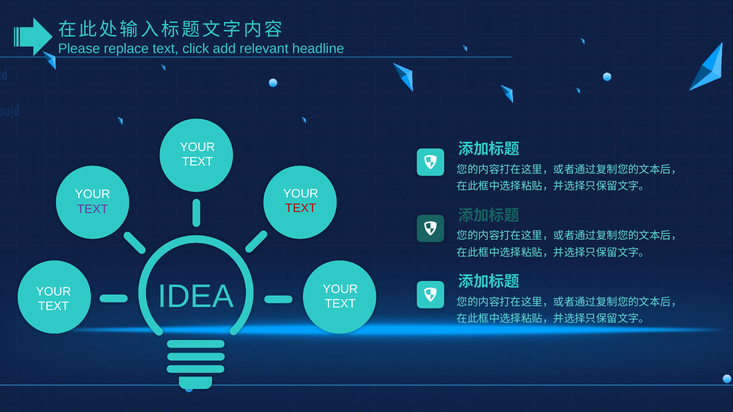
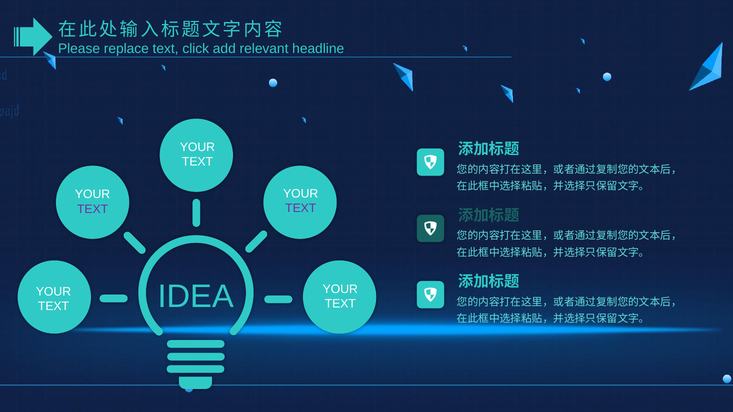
TEXT colour: red -> purple (301, 208)
